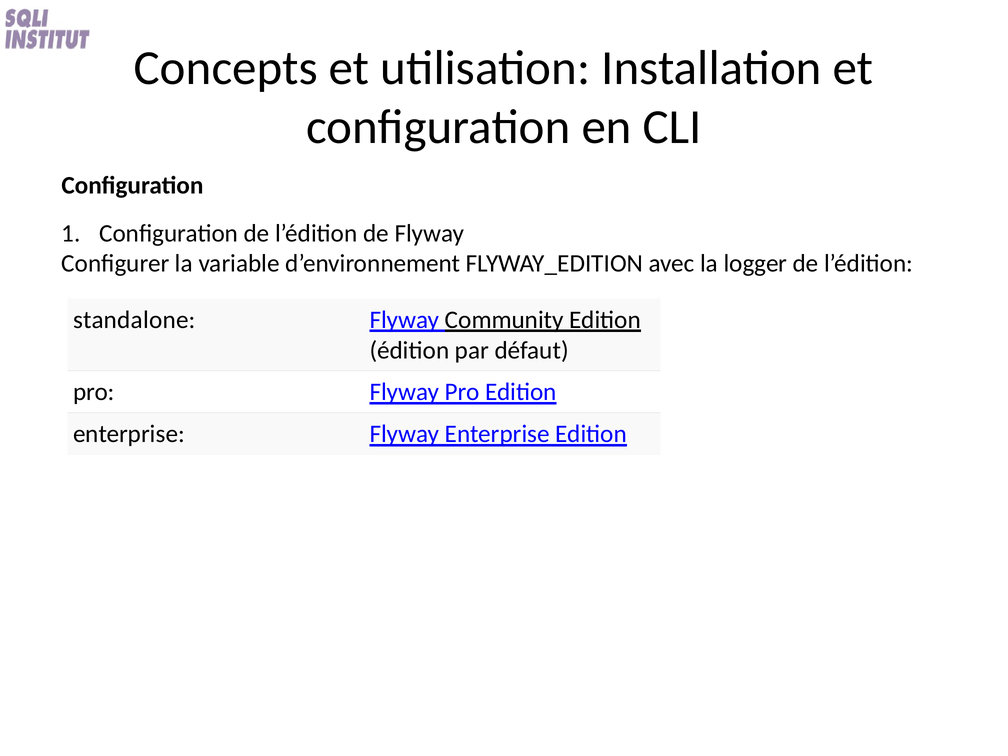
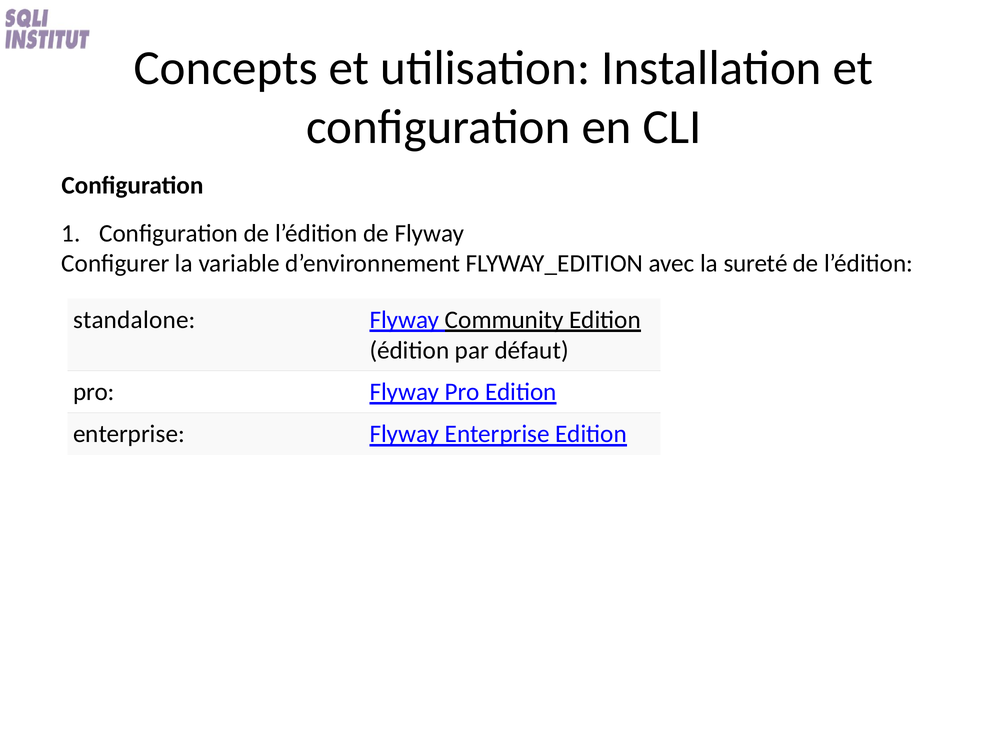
logger: logger -> sureté (756, 263)
